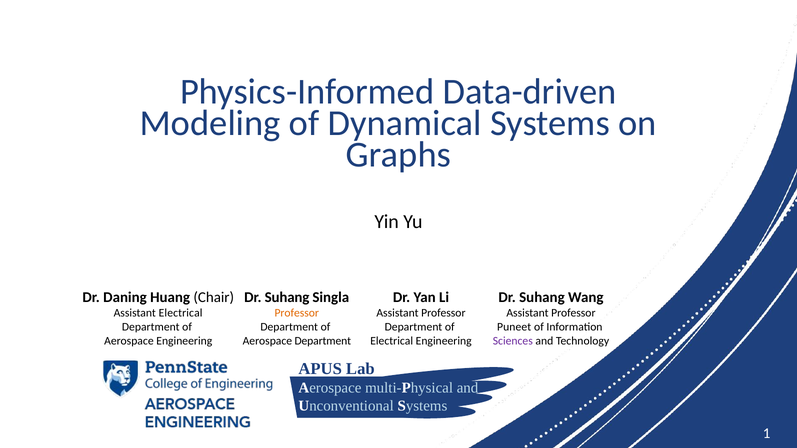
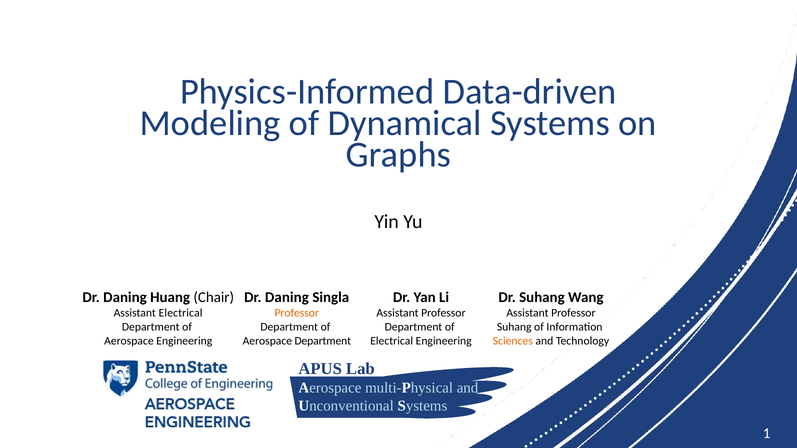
Suhang: Suhang -> Daning (287, 297)
Puneet: Puneet -> Suhang (514, 327)
Sciences colour: purple -> orange (513, 341)
